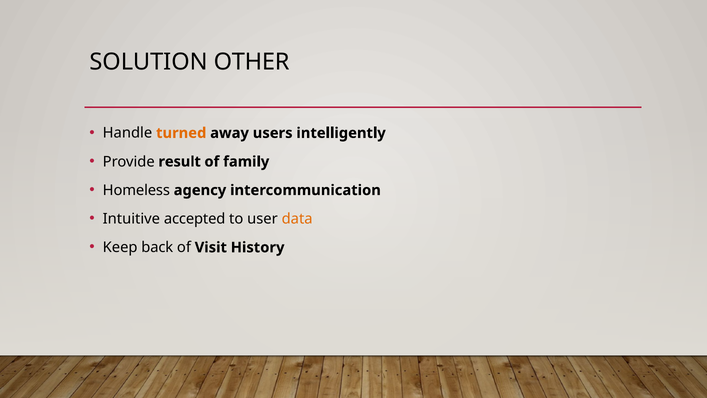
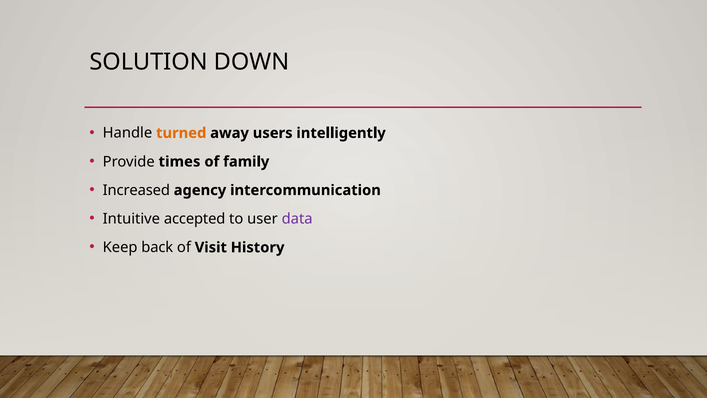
OTHER: OTHER -> DOWN (251, 62)
result: result -> times (179, 162)
Homeless: Homeless -> Increased (136, 190)
data colour: orange -> purple (297, 219)
